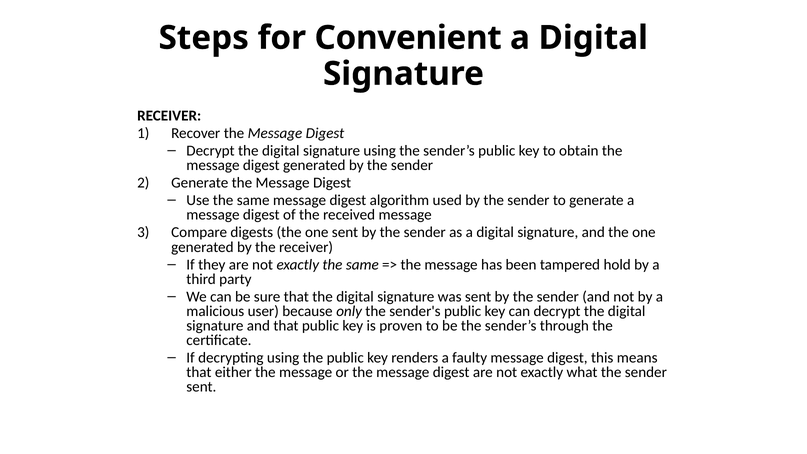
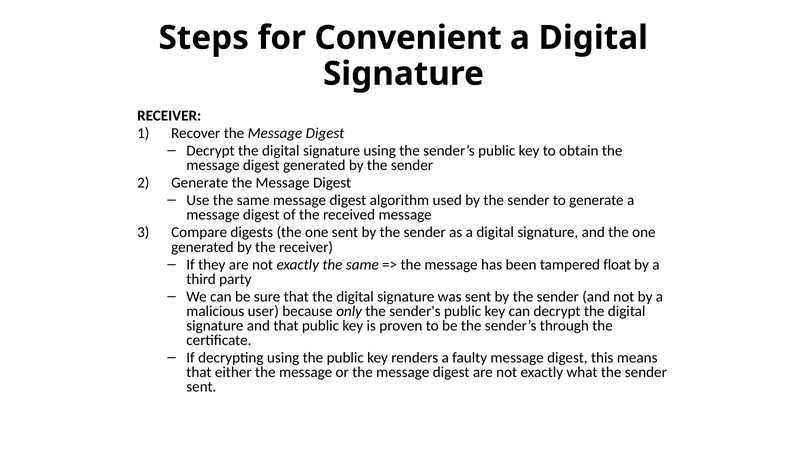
hold: hold -> float (617, 265)
